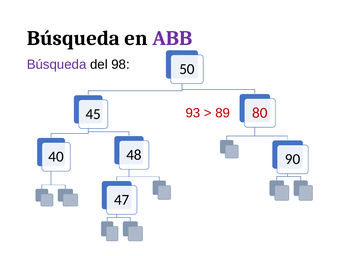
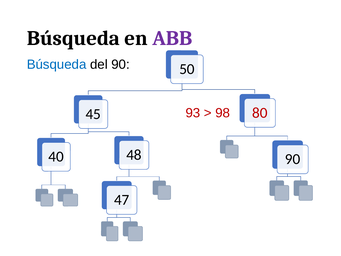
Búsqueda colour: purple -> blue (57, 65)
del 98: 98 -> 90 (121, 65)
89: 89 -> 98 (223, 113)
